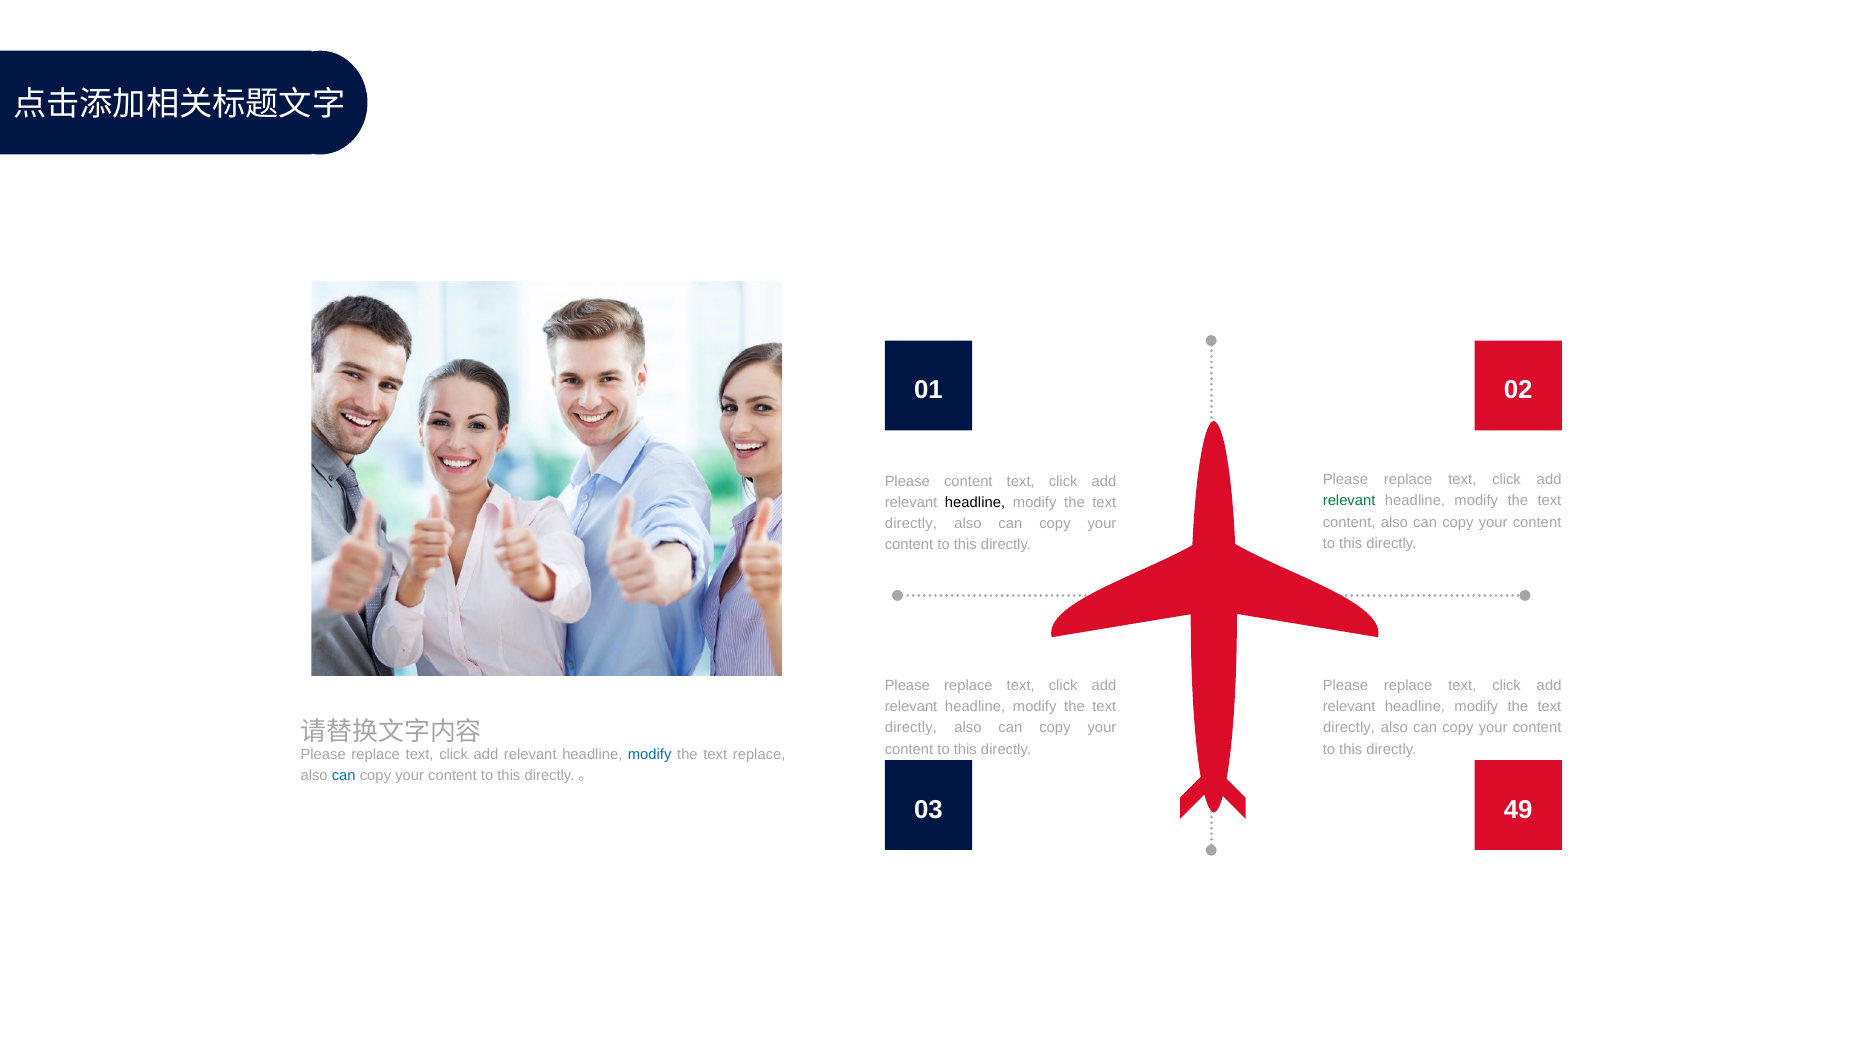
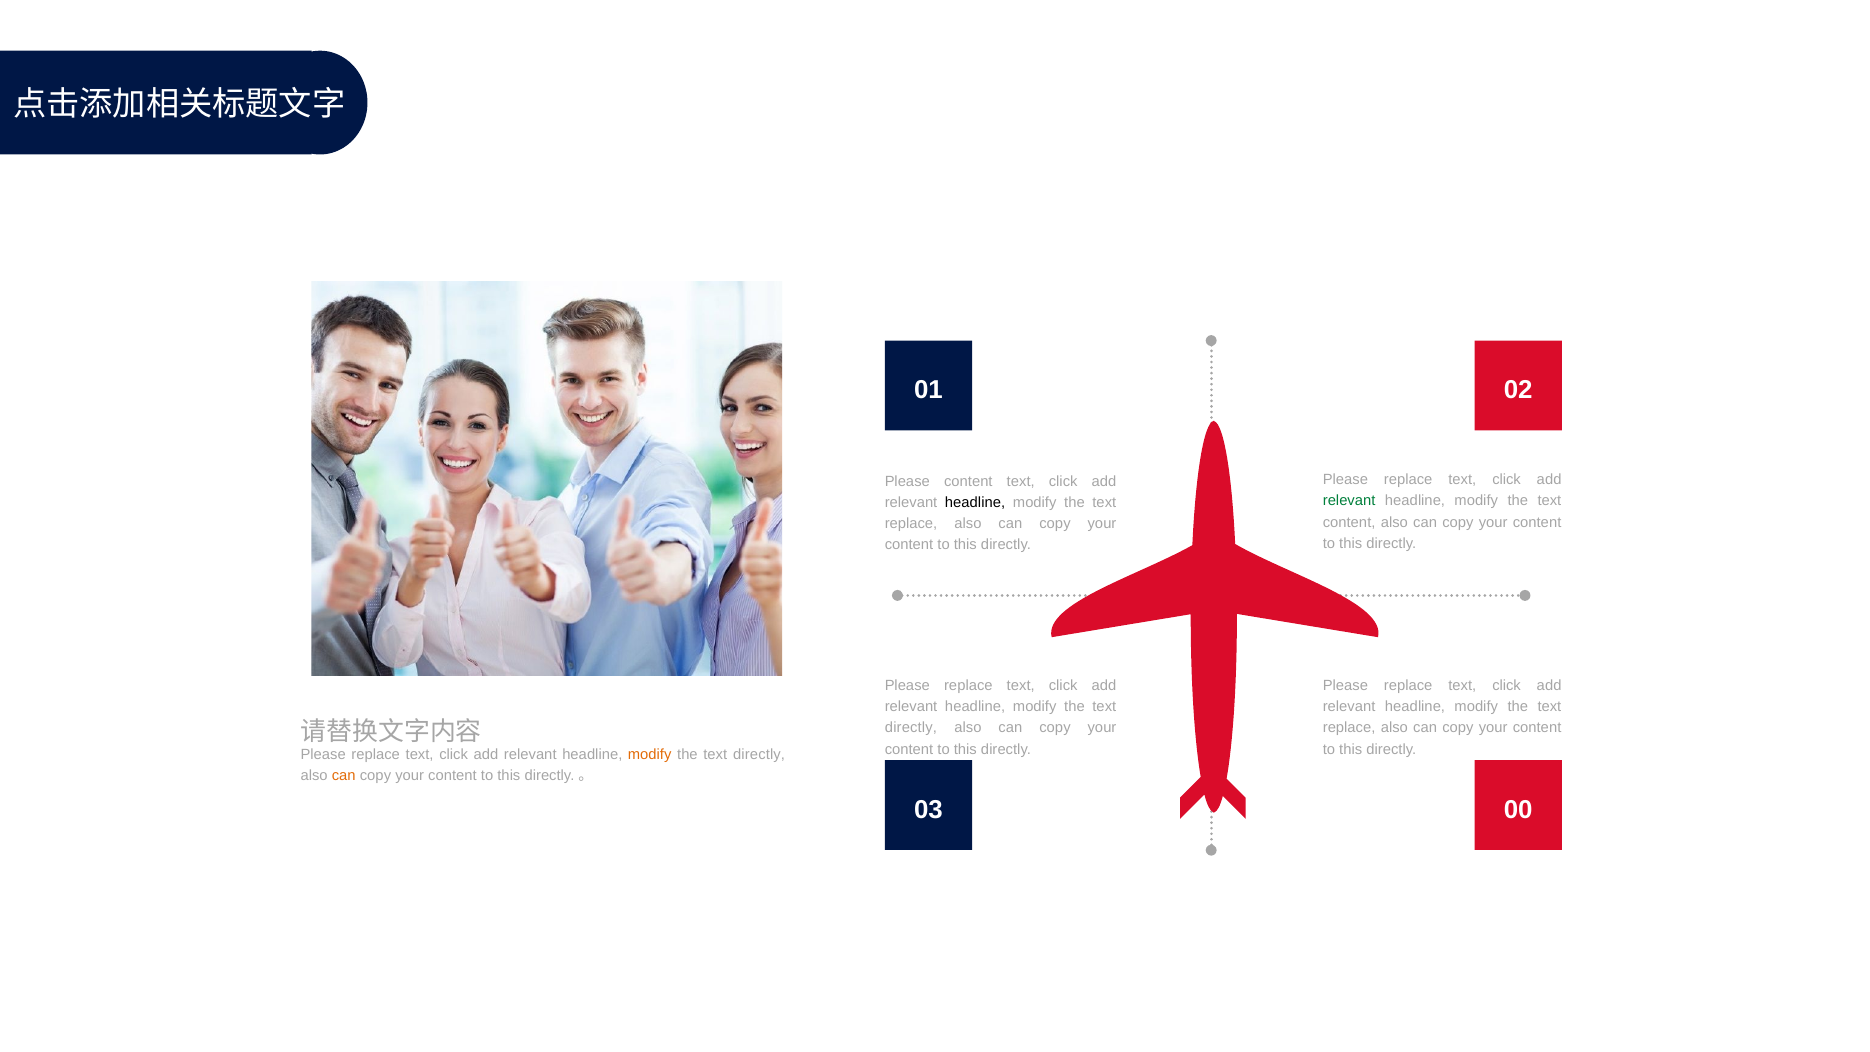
directly: directly -> replace (911, 524)
directly: directly -> replace (1349, 728)
modify colour: blue -> orange (650, 755)
replace: replace -> directly (759, 755)
can colour: blue -> orange (344, 776)
49: 49 -> 00 (1518, 810)
